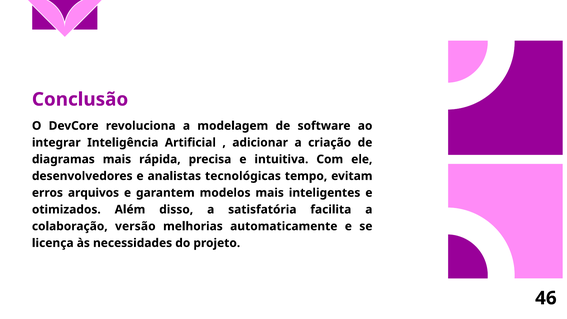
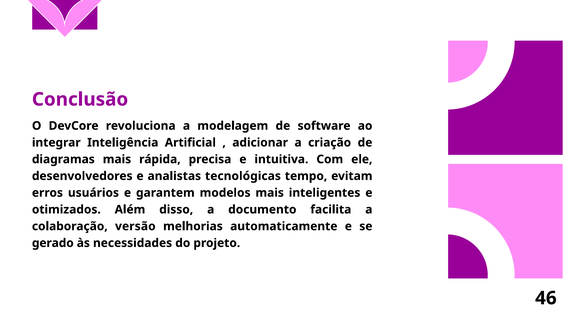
arquivos: arquivos -> usuários (93, 193)
satisfatória: satisfatória -> documento (262, 209)
licença: licença -> gerado (53, 243)
